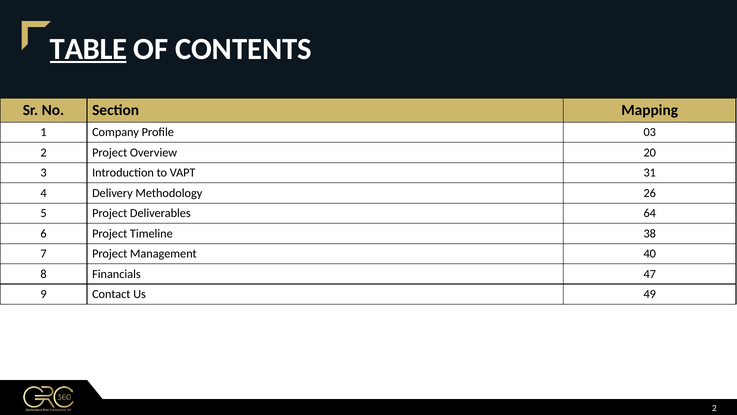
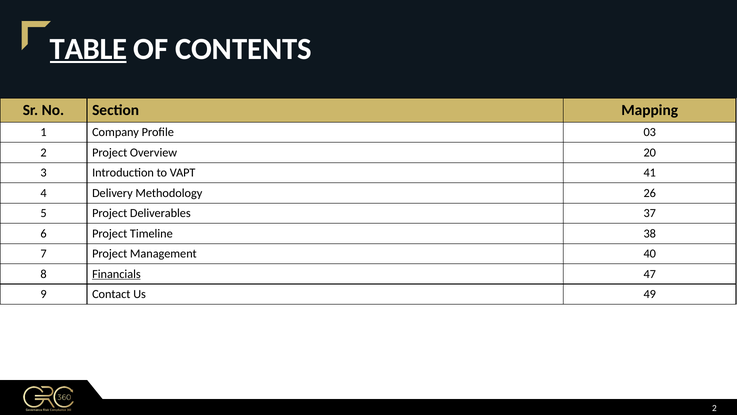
31: 31 -> 41 (650, 173)
64: 64 -> 37 (650, 213)
Financials underline: none -> present (116, 274)
